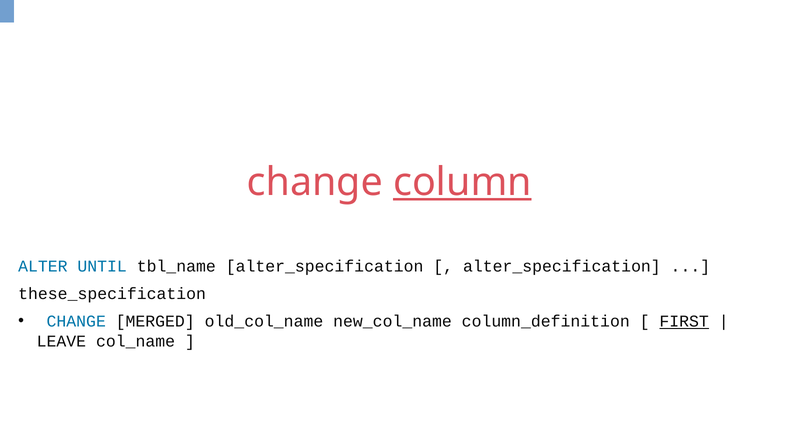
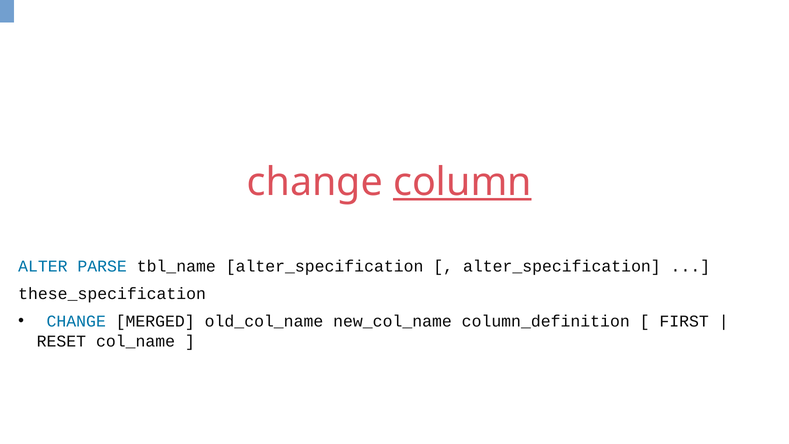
UNTIL: UNTIL -> PARSE (102, 266)
FIRST underline: present -> none (684, 321)
LEAVE: LEAVE -> RESET (61, 341)
